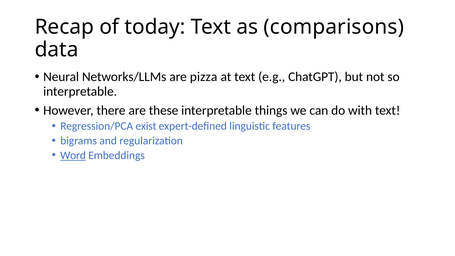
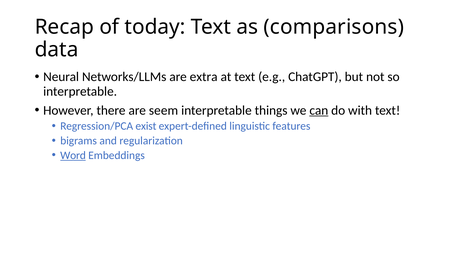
pizza: pizza -> extra (204, 77)
these: these -> seem (164, 110)
can underline: none -> present (319, 110)
